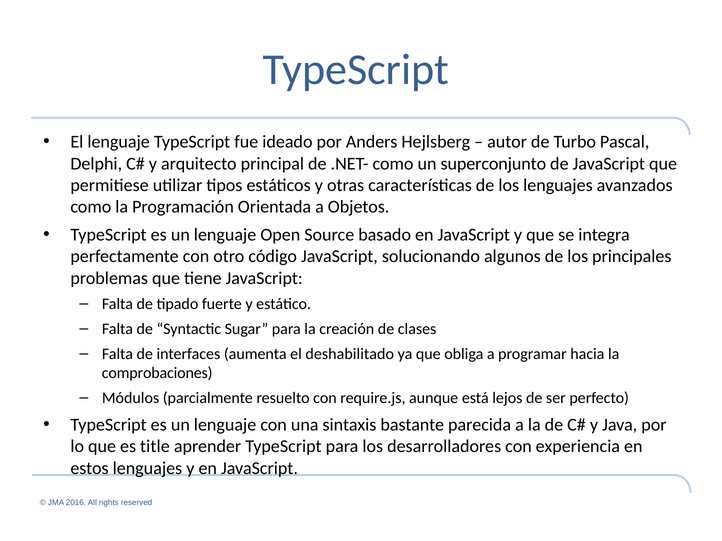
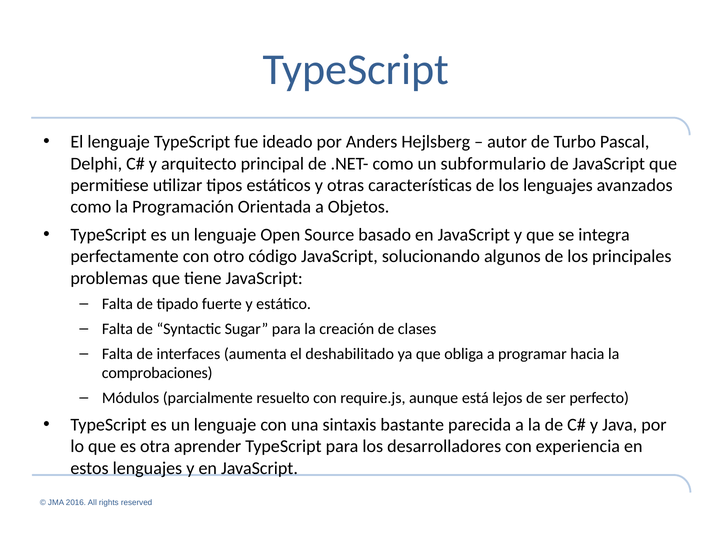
superconjunto: superconjunto -> subformulario (493, 164)
title: title -> otra (155, 447)
